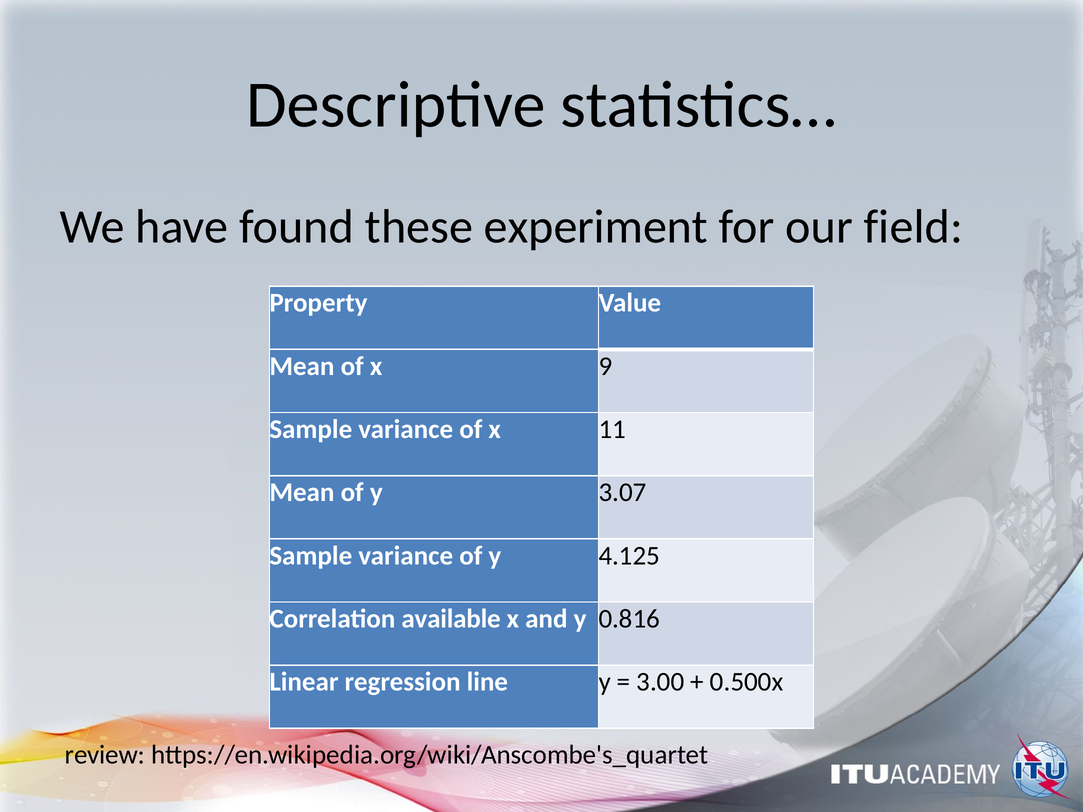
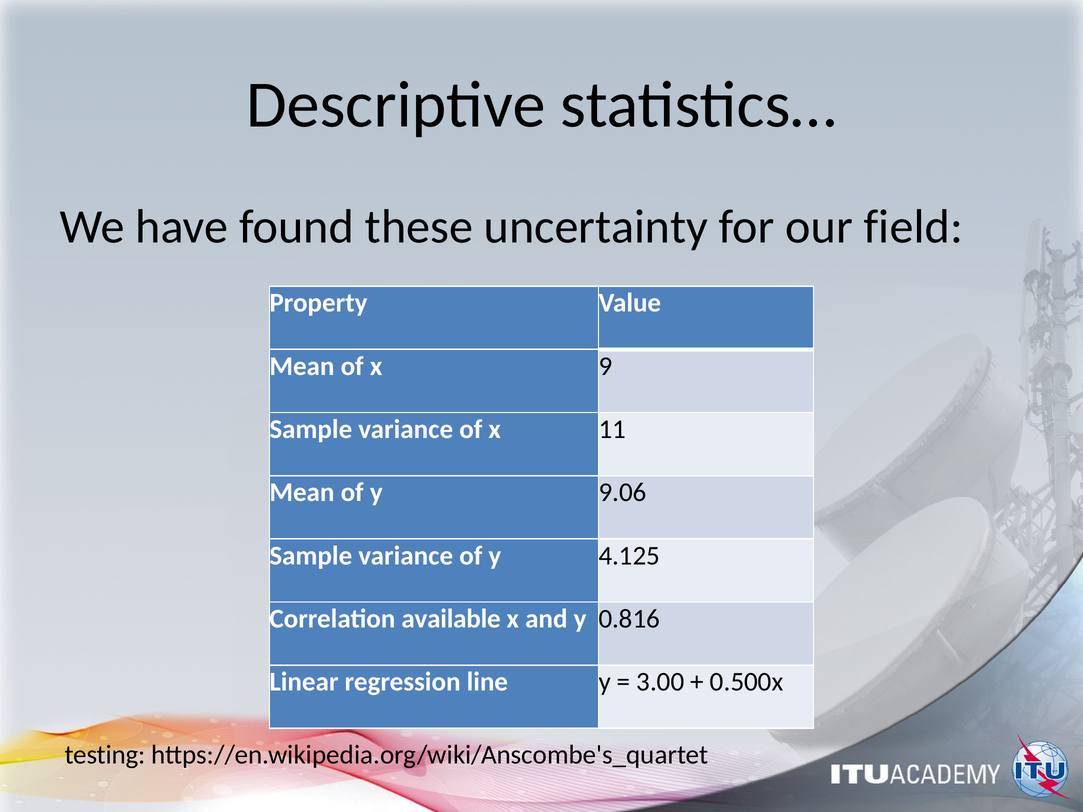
experiment: experiment -> uncertainty (596, 227)
3.07: 3.07 -> 9.06 (622, 493)
review: review -> testing (105, 755)
